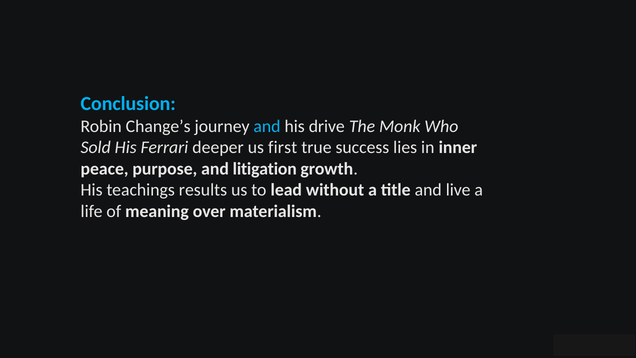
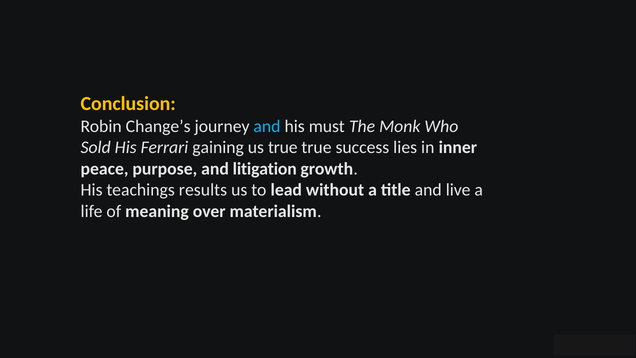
Conclusion colour: light blue -> yellow (128, 104)
drive: drive -> must (327, 126)
deeper: deeper -> gaining (218, 147)
us first: first -> true (283, 147)
